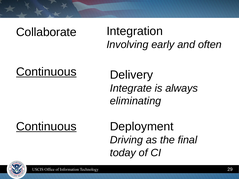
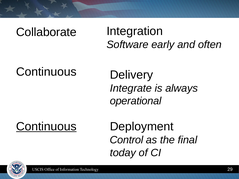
Involving: Involving -> Software (127, 45)
Continuous underline: present -> none (46, 72)
eliminating: eliminating -> operational (136, 101)
Driving: Driving -> Control (126, 140)
